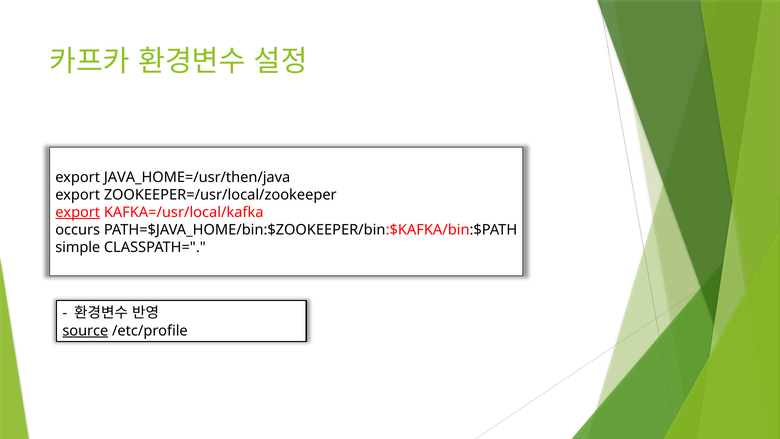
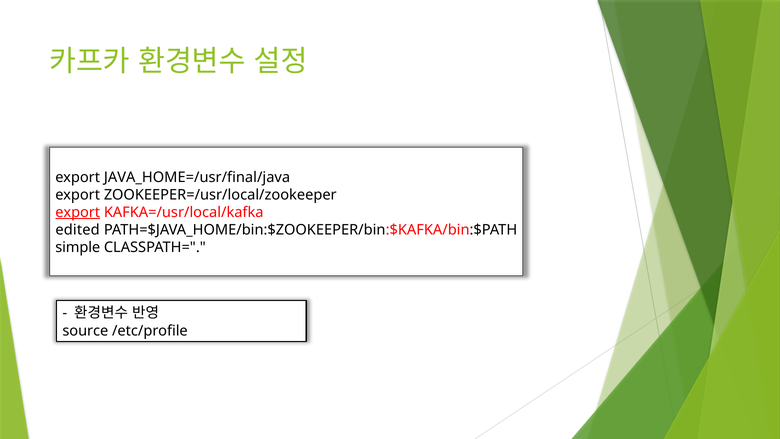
JAVA_HOME=/usr/then/java: JAVA_HOME=/usr/then/java -> JAVA_HOME=/usr/final/java (197, 177)
occurs: occurs -> edited (78, 230)
source underline: present -> none (85, 331)
